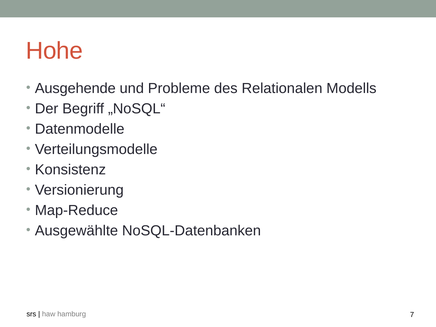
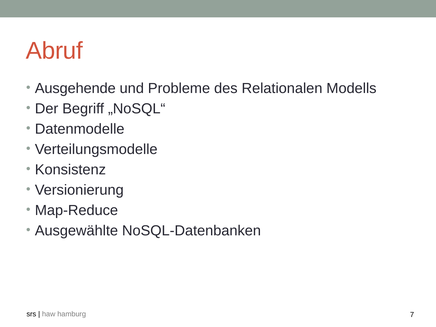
Hohe: Hohe -> Abruf (54, 51)
